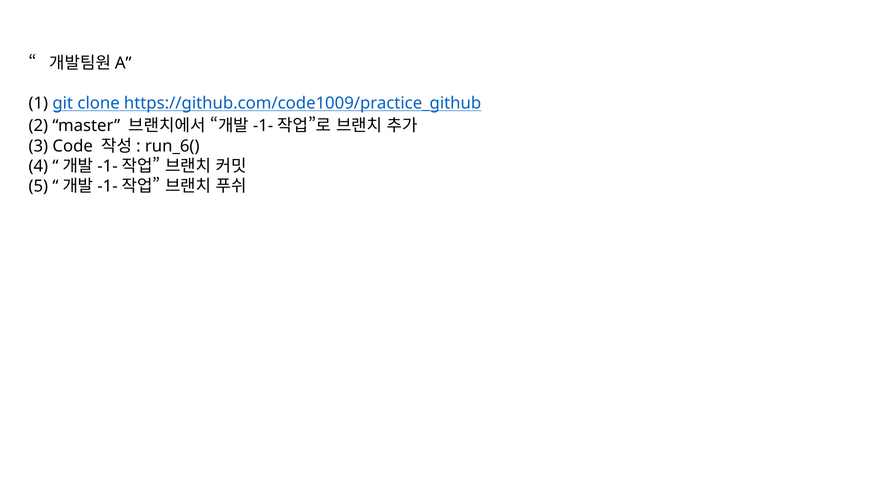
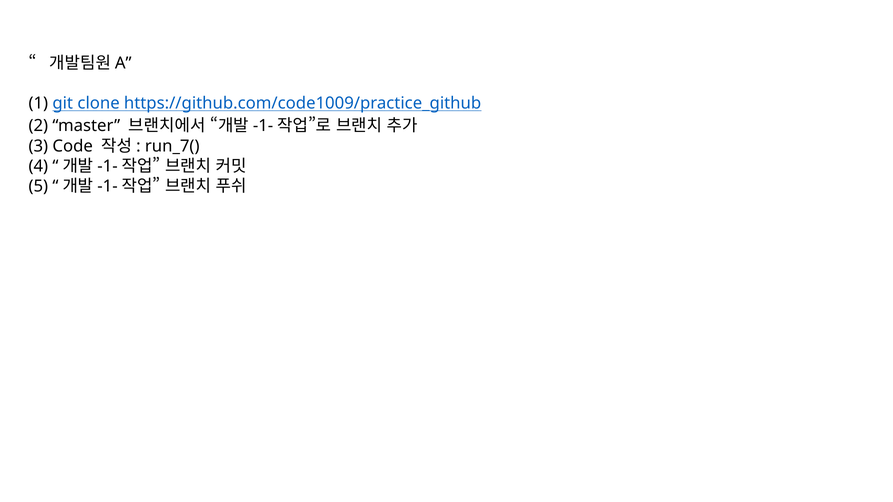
run_6(: run_6( -> run_7( (172, 146)
